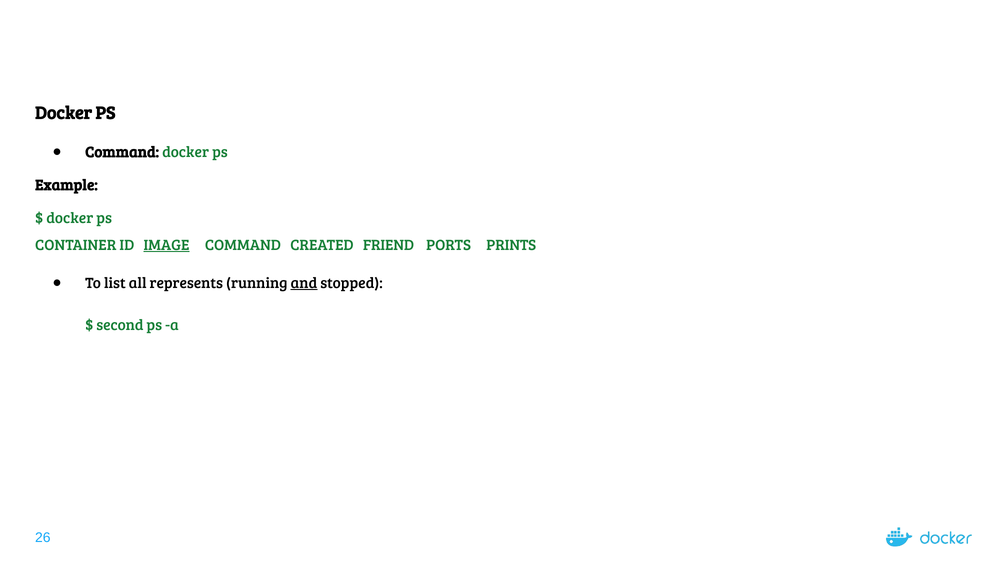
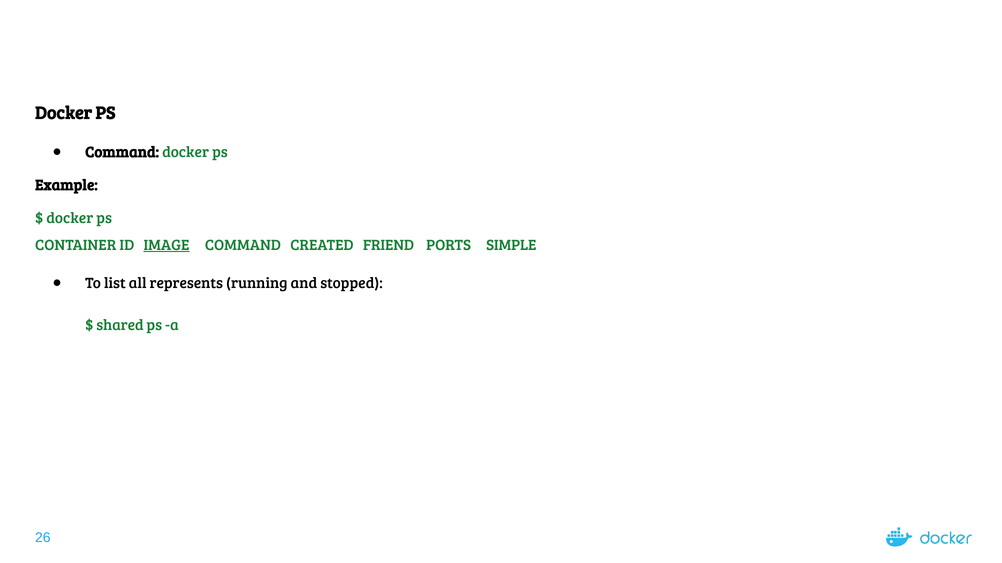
PRINTS: PRINTS -> SIMPLE (511, 245)
and underline: present -> none (304, 283)
second: second -> shared (120, 325)
